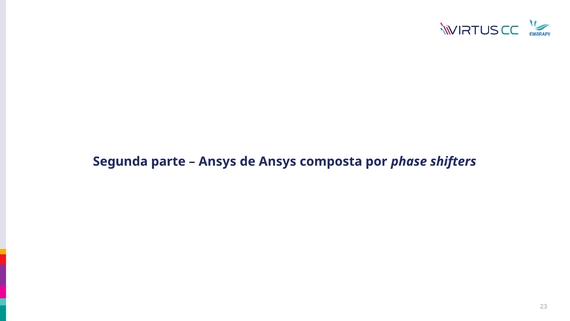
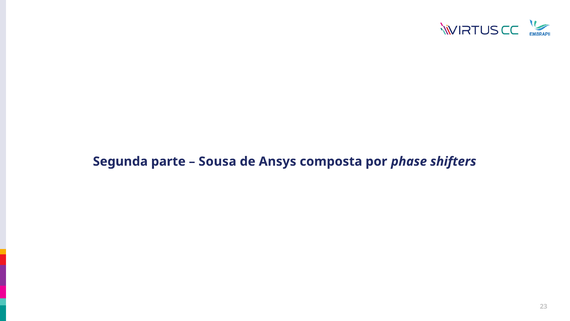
Ansys: Ansys -> Sousa (217, 161)
